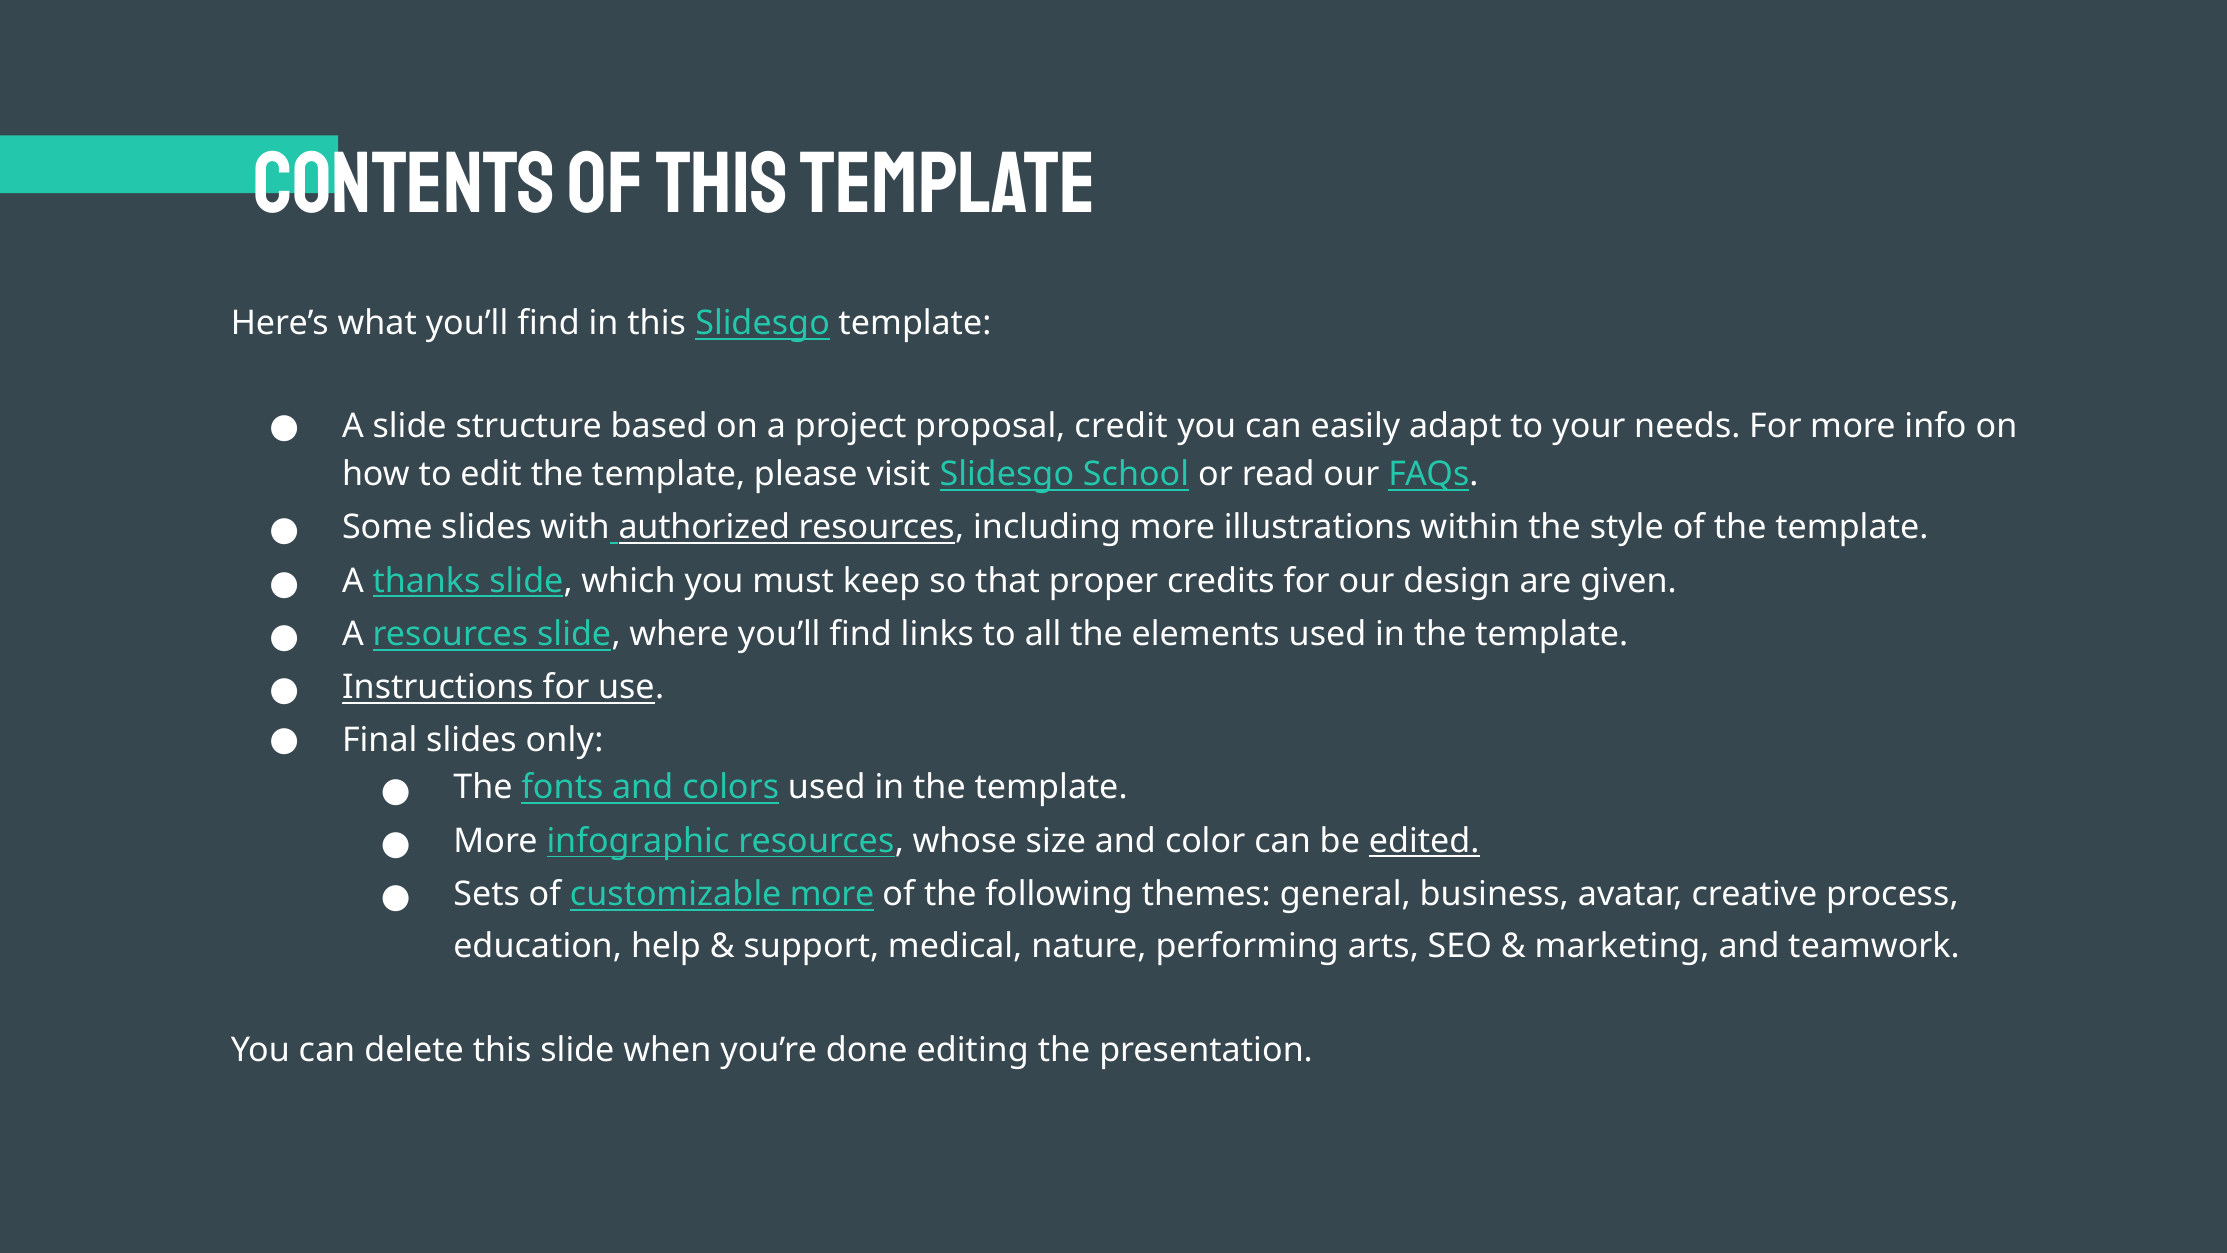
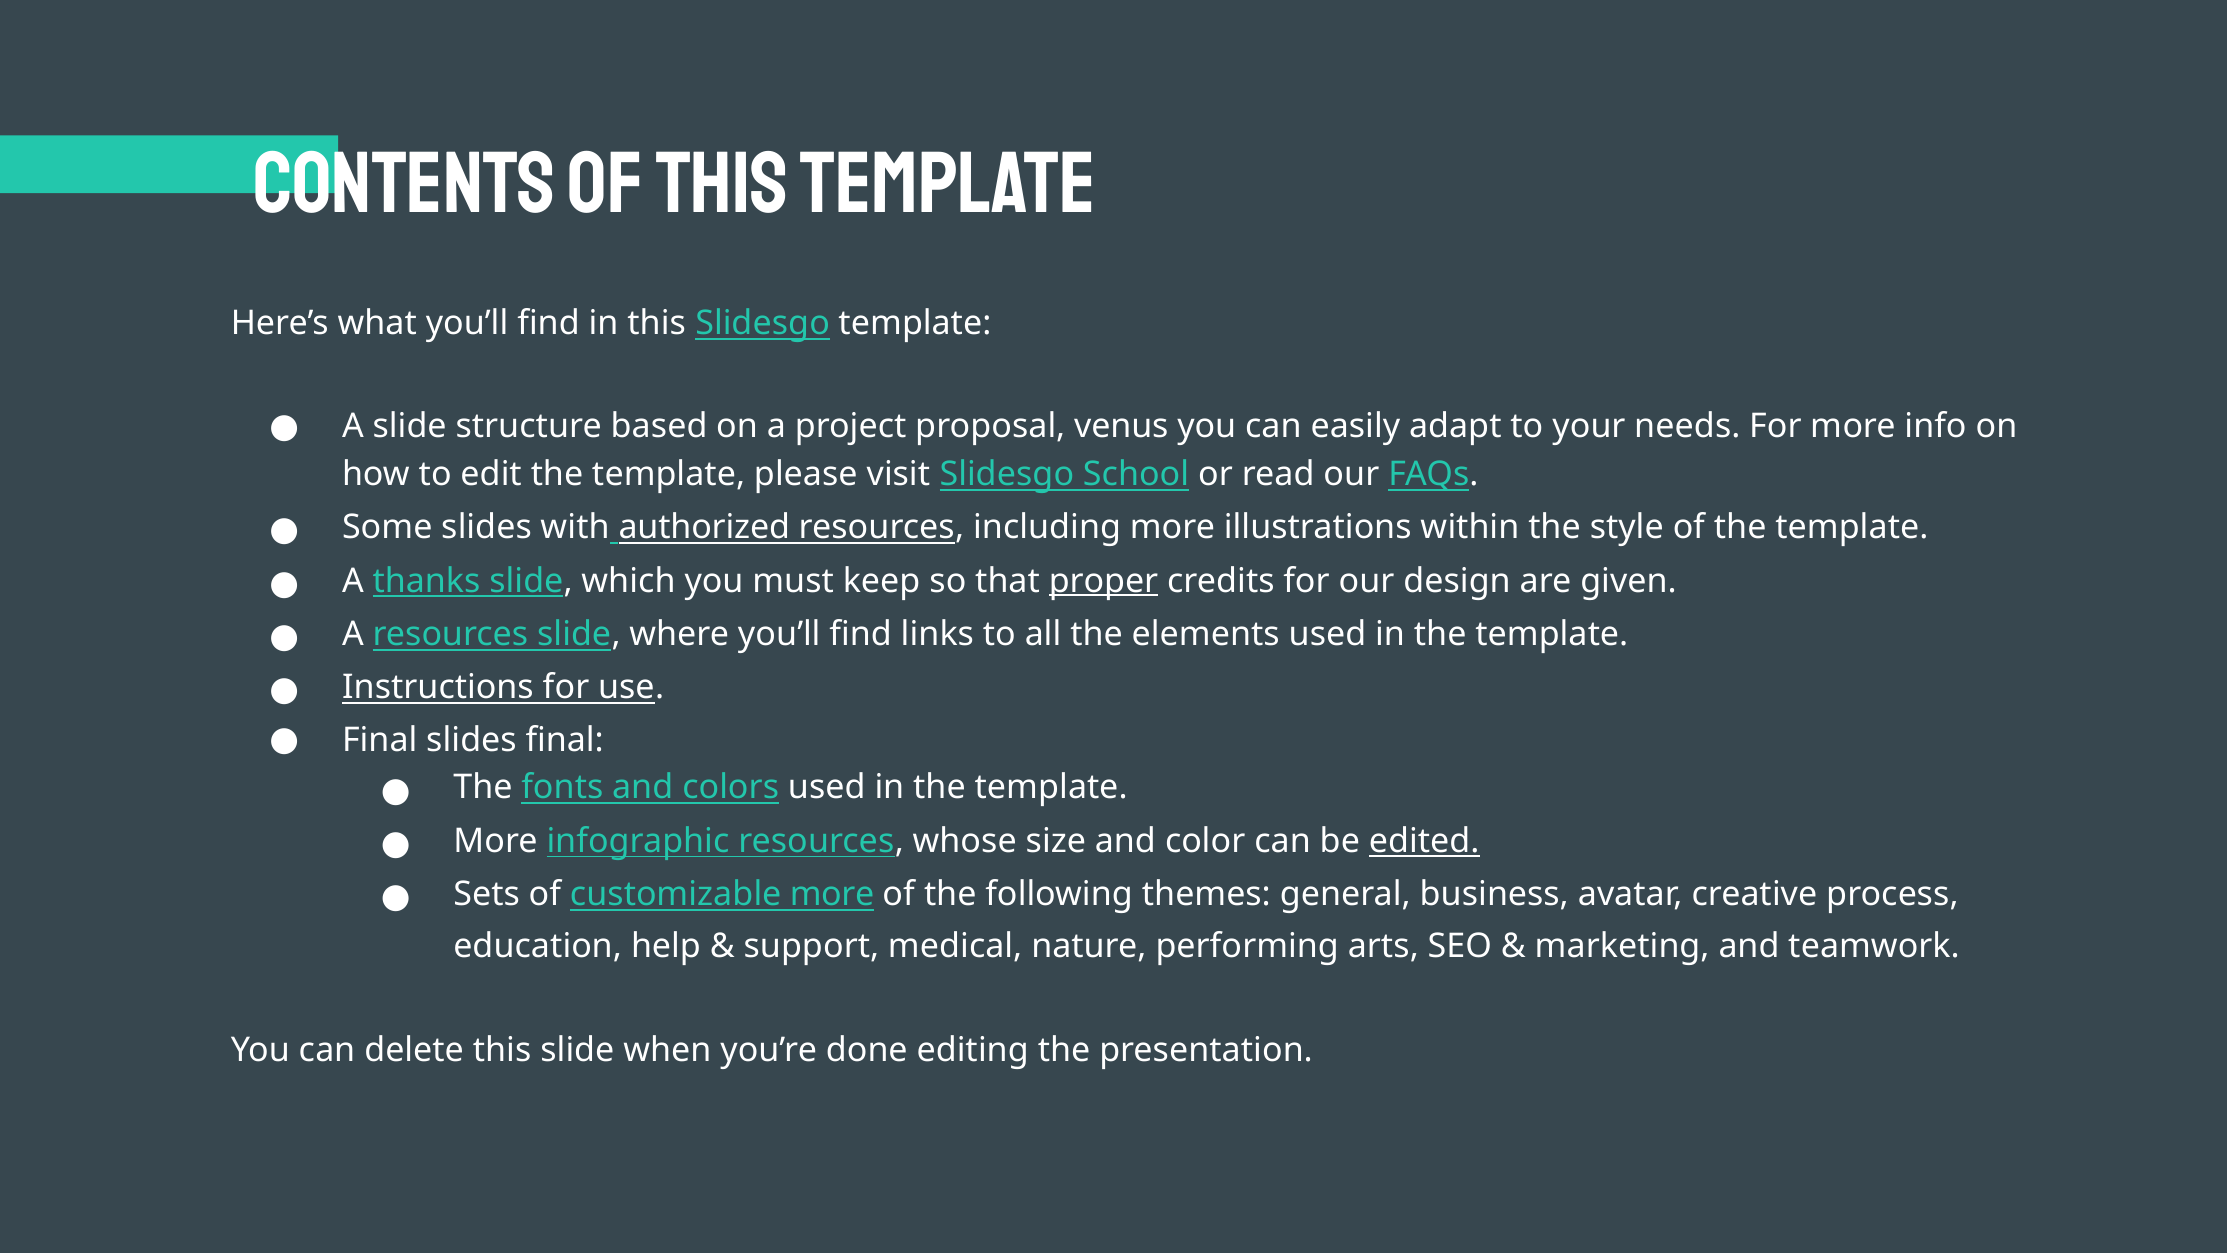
credit: credit -> venus (1121, 426)
proper underline: none -> present (1104, 581)
slides only: only -> final (565, 740)
